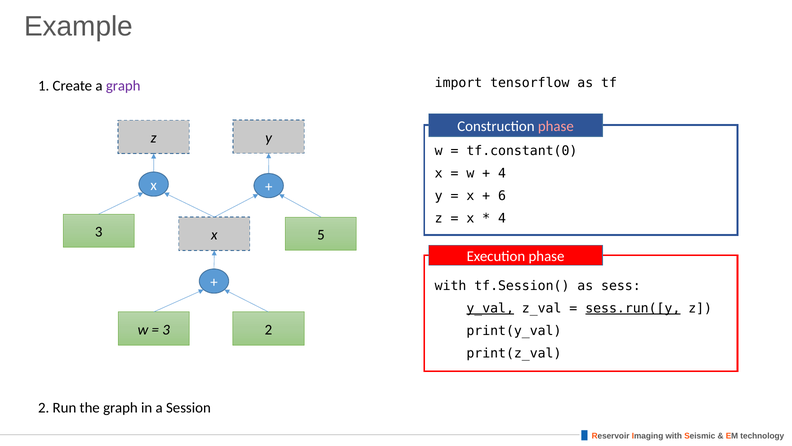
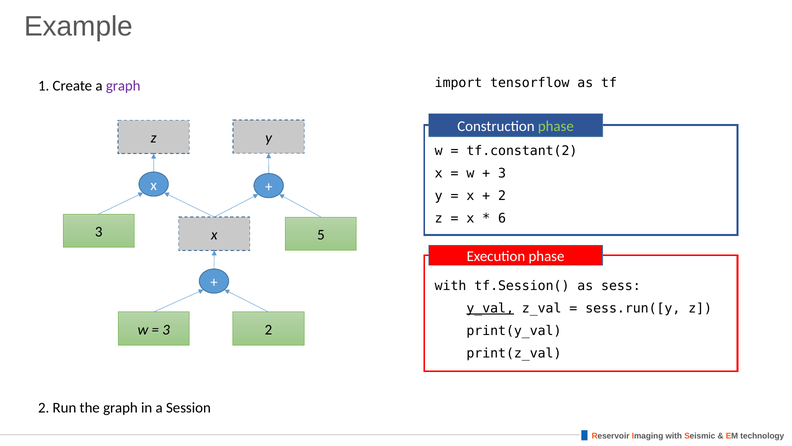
phase colour: pink -> light green (556, 126)
tf.constant(0: tf.constant(0 -> tf.constant(2 (522, 151)
4: 4 -> 3 (502, 173)
6: 6 -> 2 (502, 196)
4: 4 -> 6 (502, 218)
sess.run([y underline: present -> none (633, 308)
